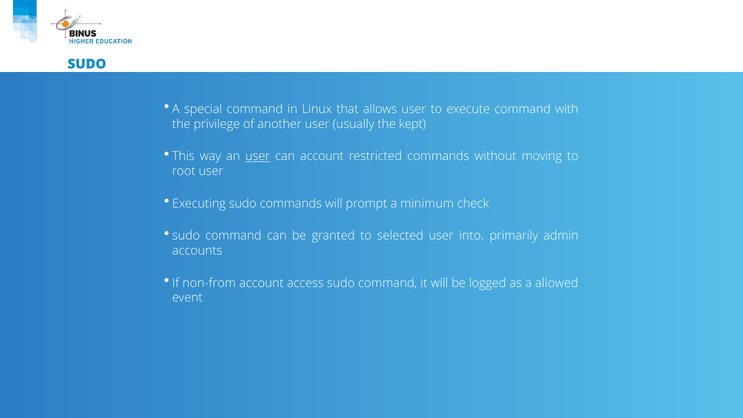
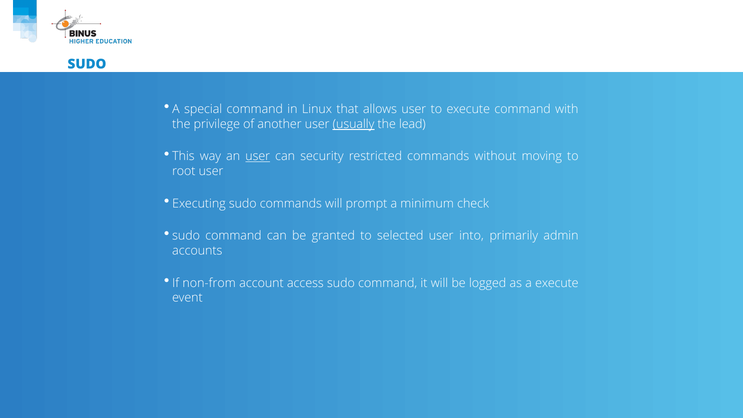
usually underline: none -> present (354, 124)
kept: kept -> lead (412, 124)
can account: account -> security (322, 156)
a allowed: allowed -> execute (557, 283)
